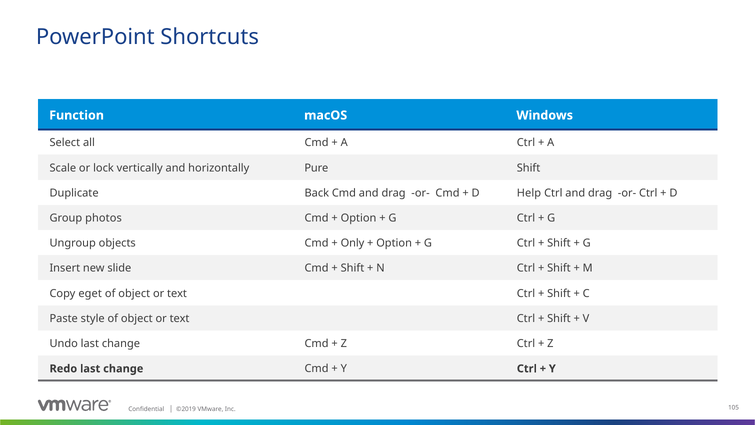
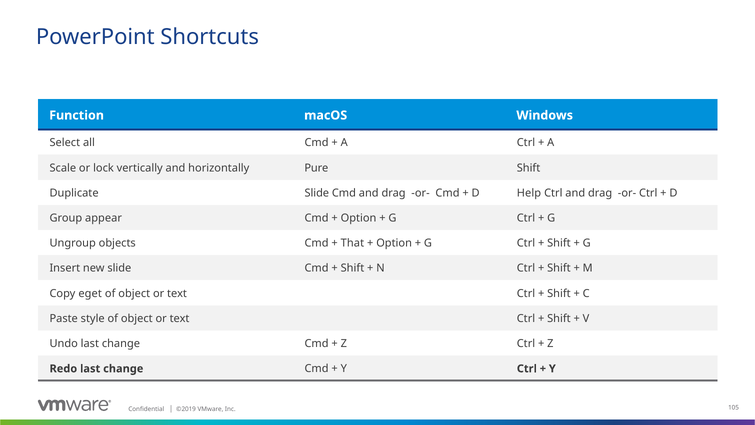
Duplicate Back: Back -> Slide (317, 193)
photos: photos -> appear (104, 218)
Only: Only -> That (352, 243)
